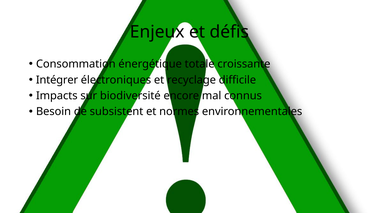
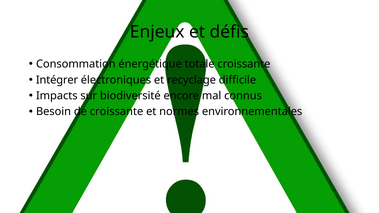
de subsistent: subsistent -> croissante (117, 112)
